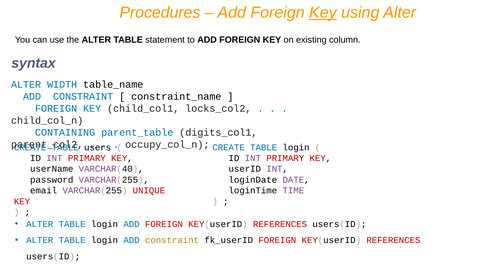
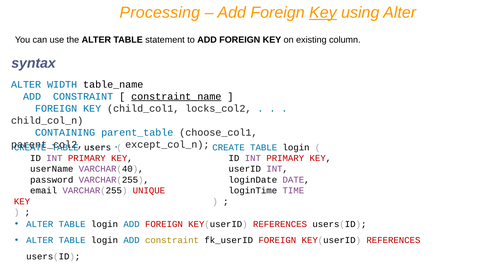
Procedures: Procedures -> Processing (160, 12)
constraint_name underline: none -> present (176, 96)
digits_col1: digits_col1 -> choose_col1 (218, 132)
occupy_col_n: occupy_col_n -> except_col_n (167, 144)
